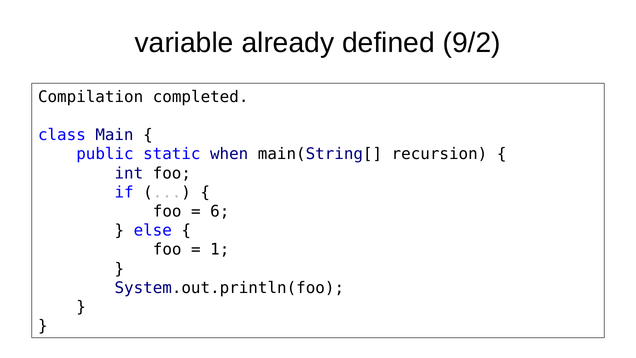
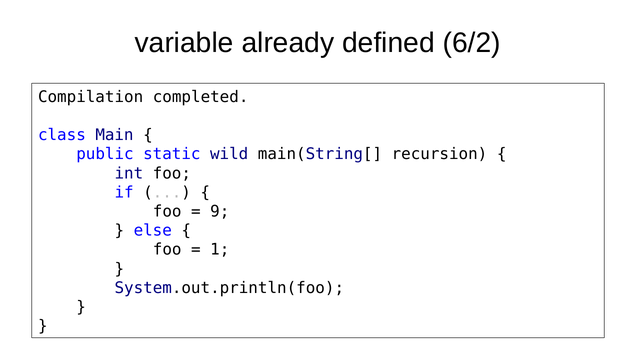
9/2: 9/2 -> 6/2 (472, 43)
when: when -> wild (229, 154)
6: 6 -> 9 (220, 211)
